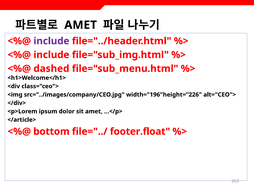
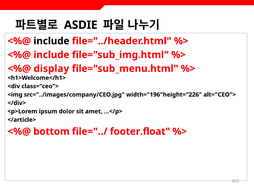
AMET: AMET -> ASDIE (81, 25)
include colour: purple -> black (51, 41)
dashed: dashed -> display (51, 69)
